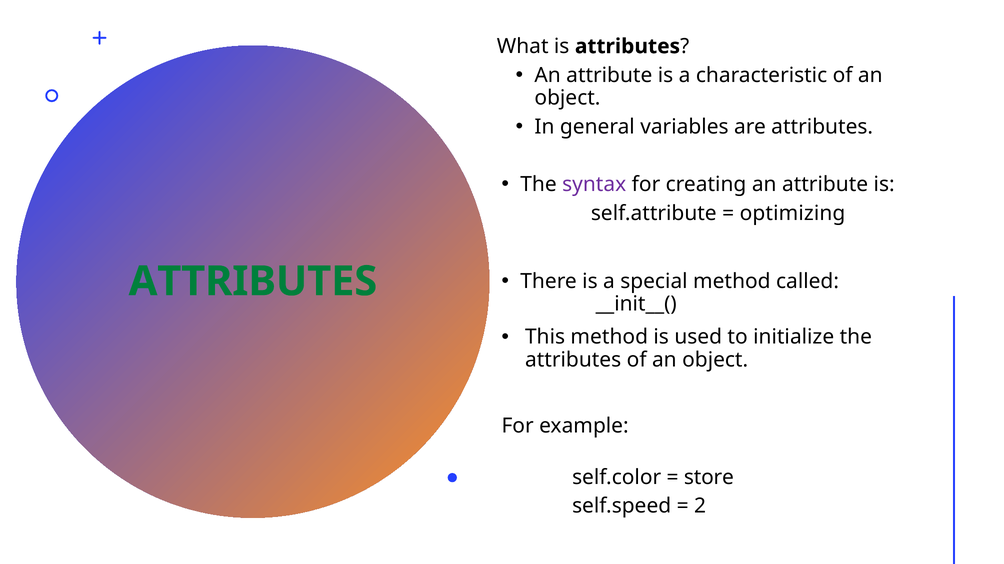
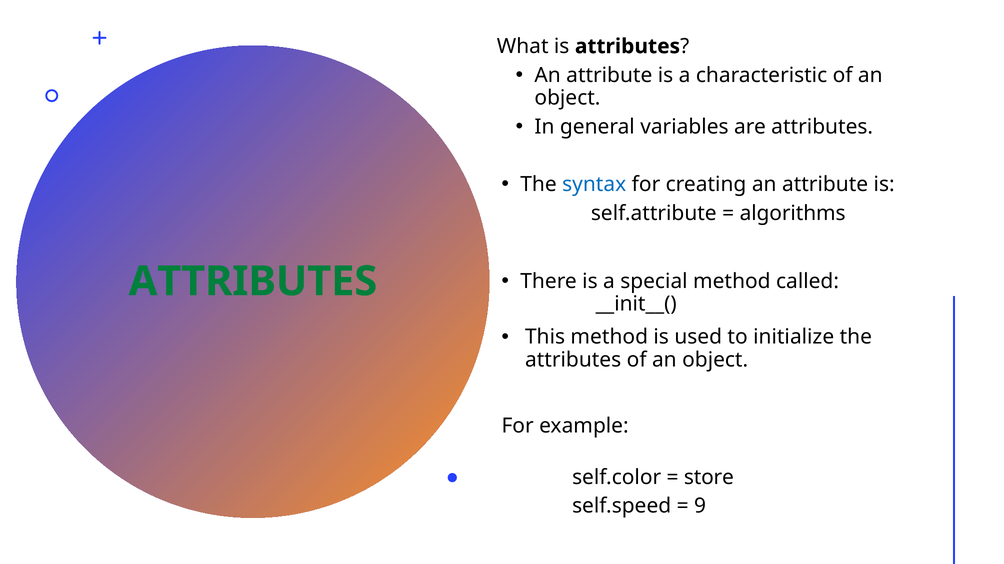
syntax colour: purple -> blue (594, 185)
optimizing: optimizing -> algorithms (793, 214)
2: 2 -> 9 (700, 507)
